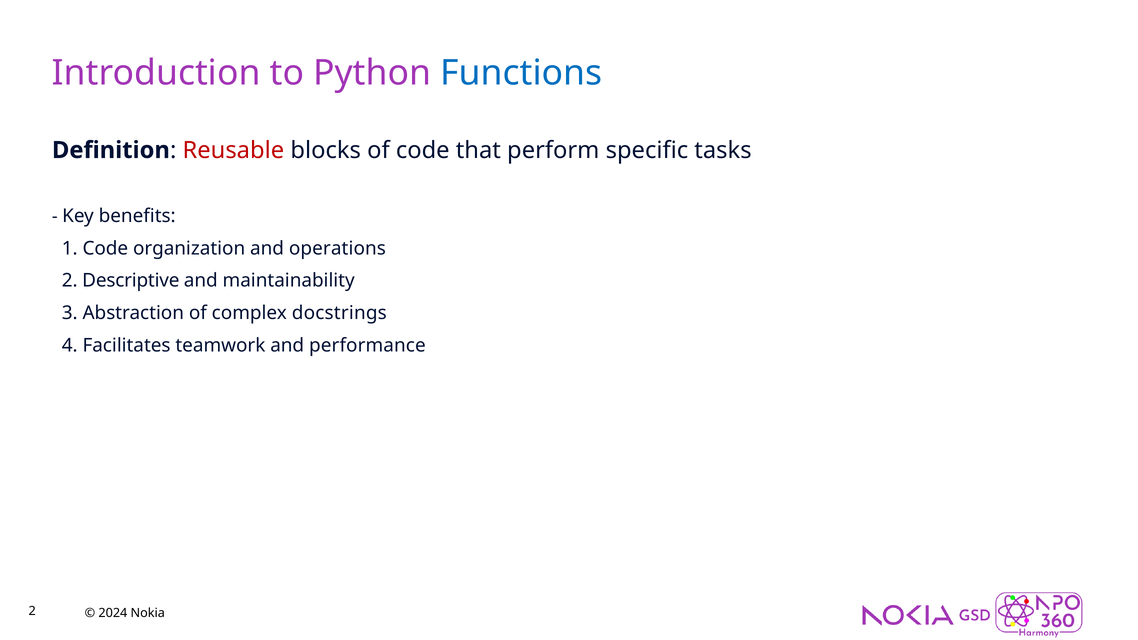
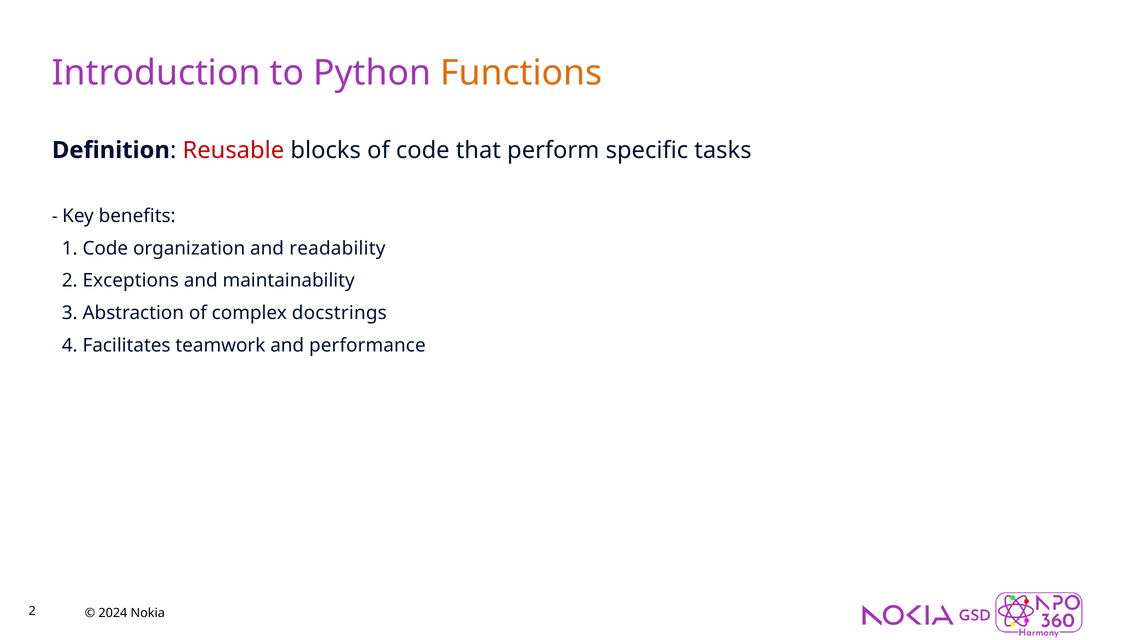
Functions colour: blue -> orange (521, 73)
operations: operations -> readability (337, 248)
Descriptive: Descriptive -> Exceptions (131, 281)
